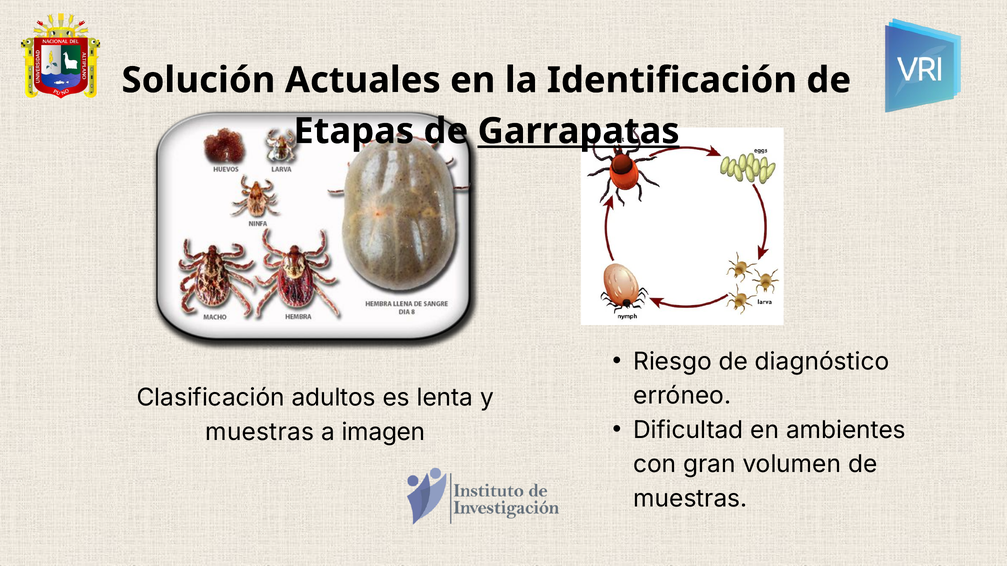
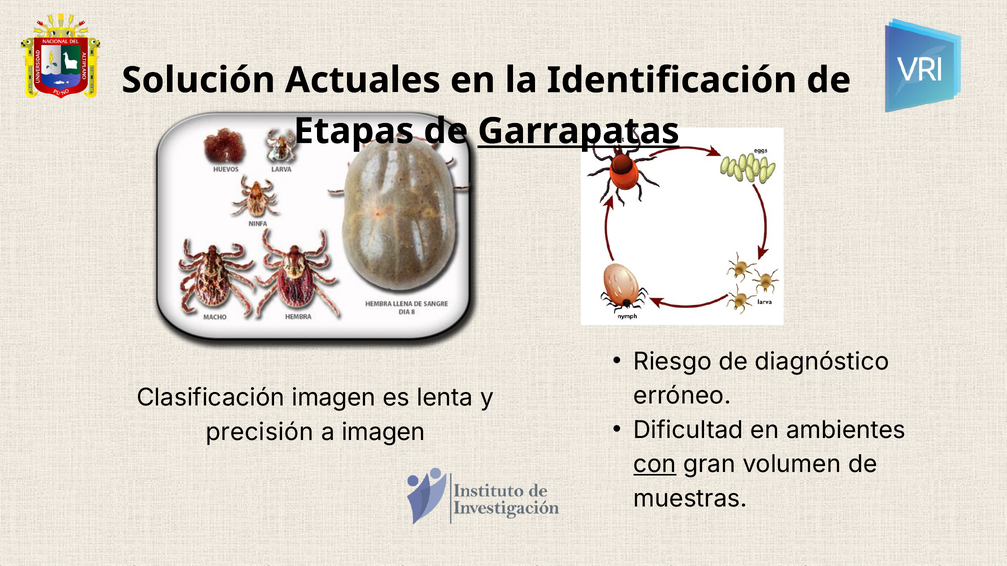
Clasificación adultos: adultos -> imagen (334, 398)
muestras: muestras -> precisión (260, 432)
con underline: none -> present (655, 465)
